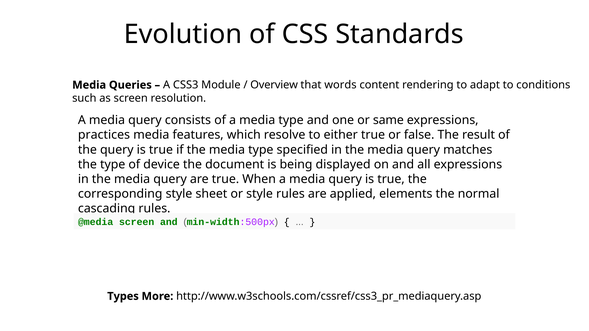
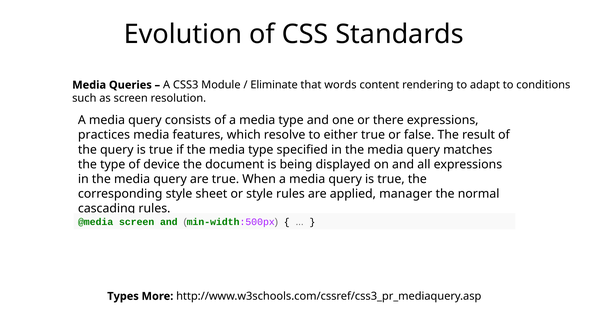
Overview: Overview -> Eliminate (274, 85)
same: same -> there (388, 120)
elements: elements -> manager (406, 194)
